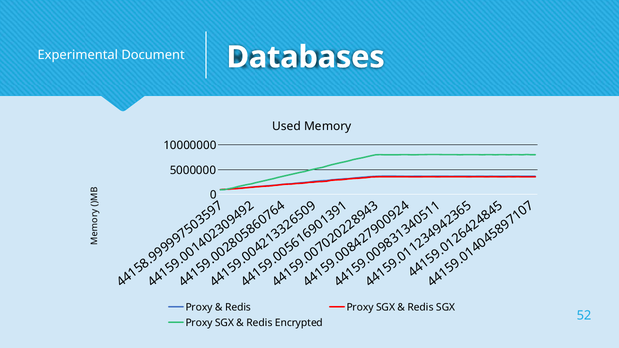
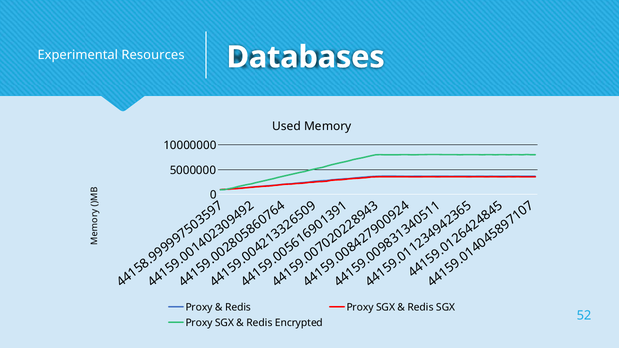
Document: Document -> Resources (153, 55)
